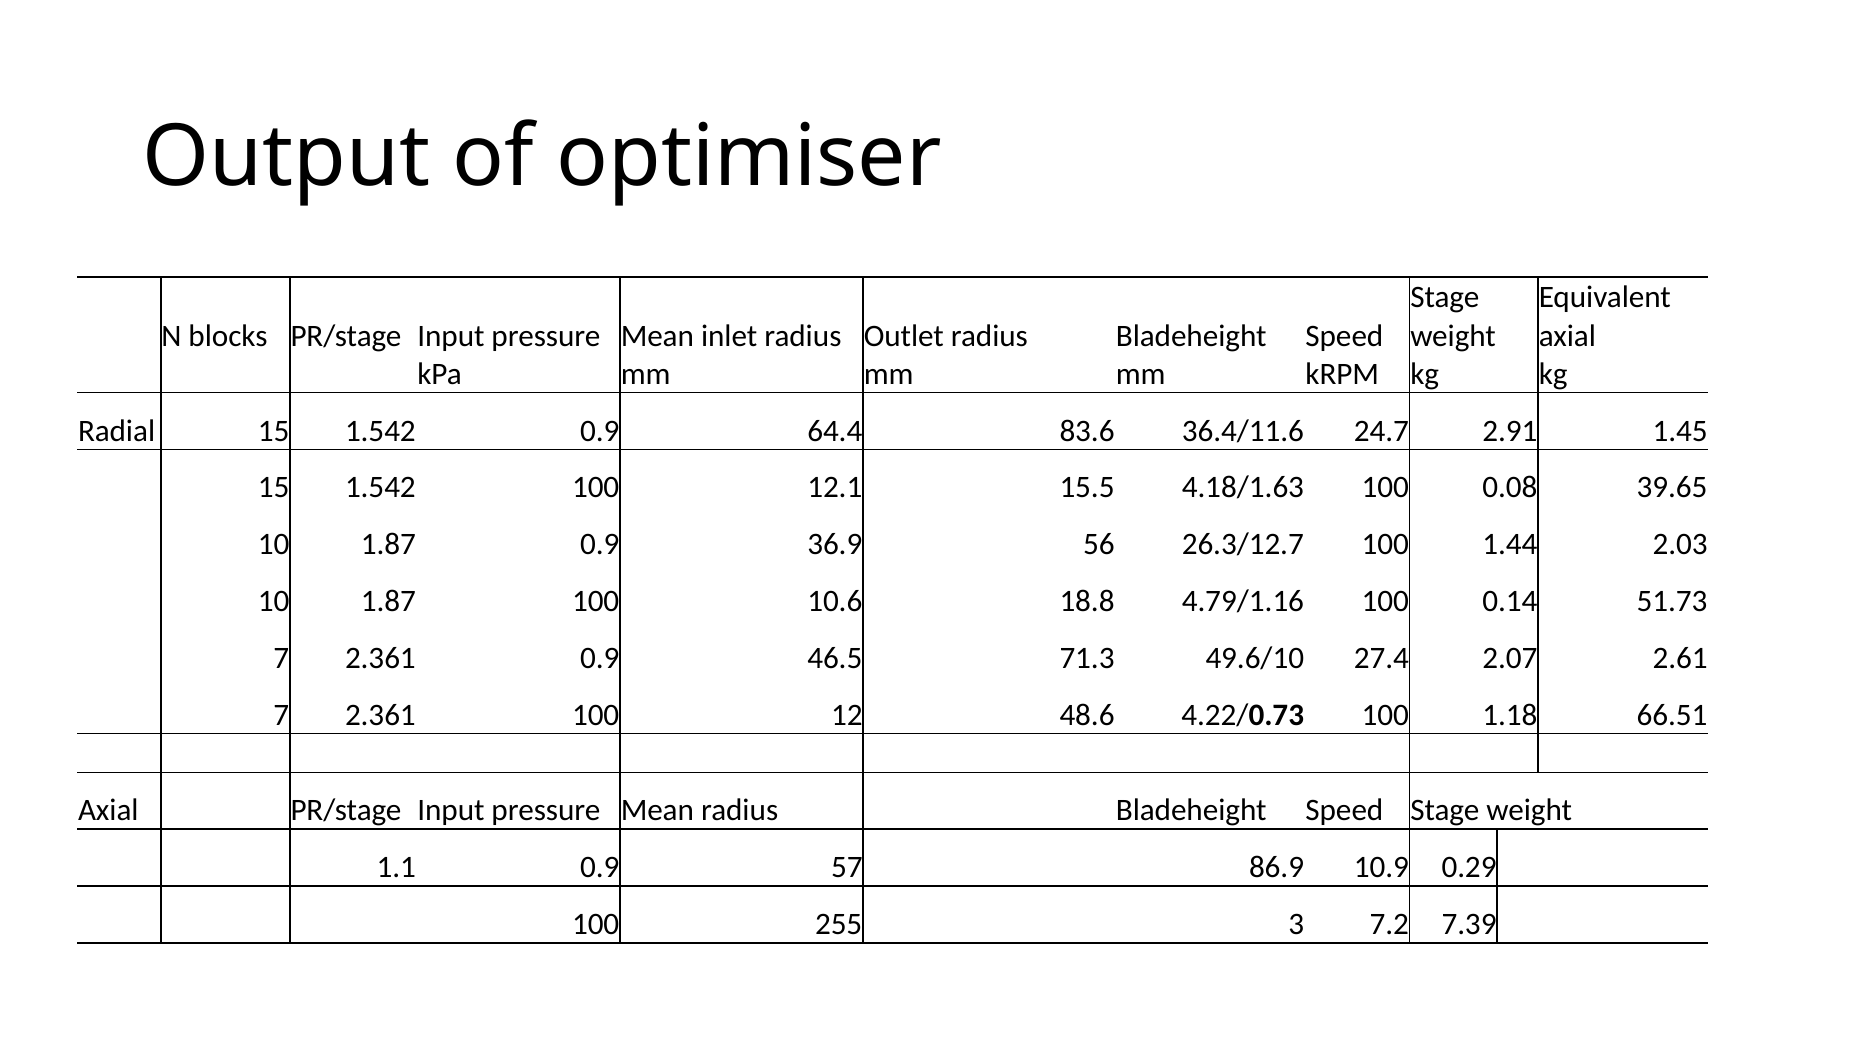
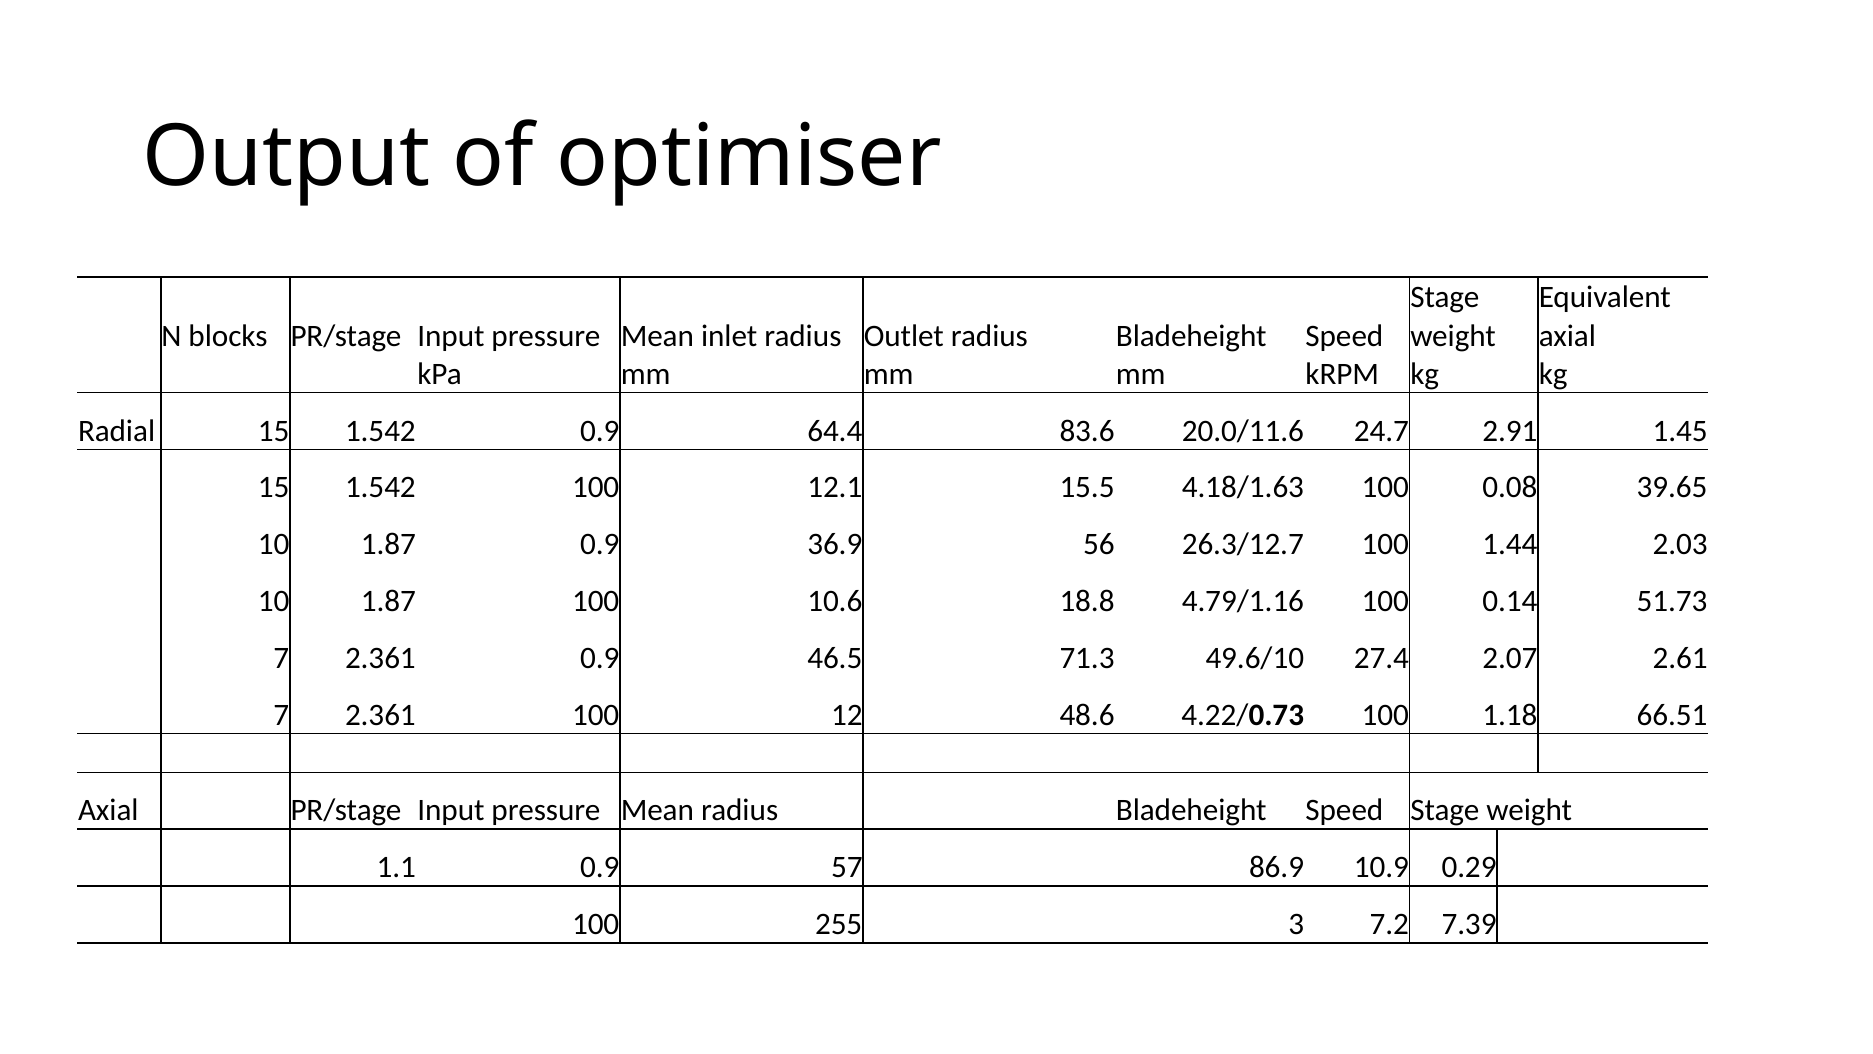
36.4/11.6: 36.4/11.6 -> 20.0/11.6 (1243, 431)
